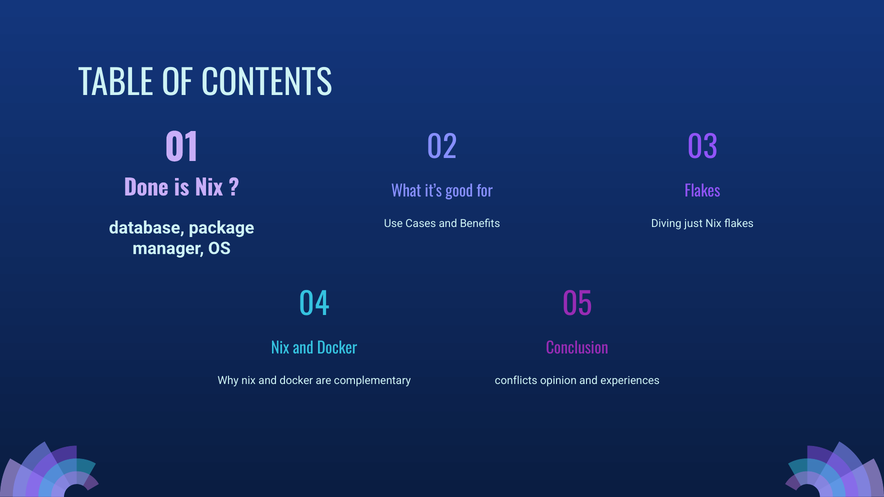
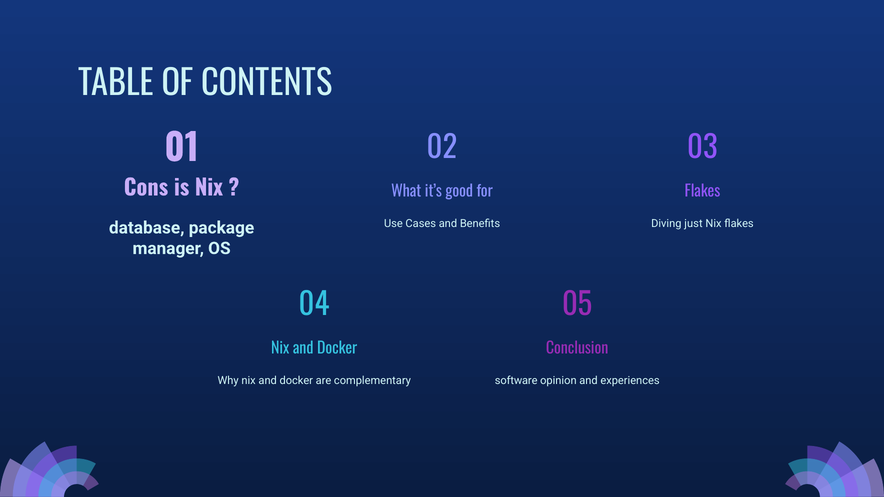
Done: Done -> Cons (146, 188)
conflicts: conflicts -> software (516, 381)
